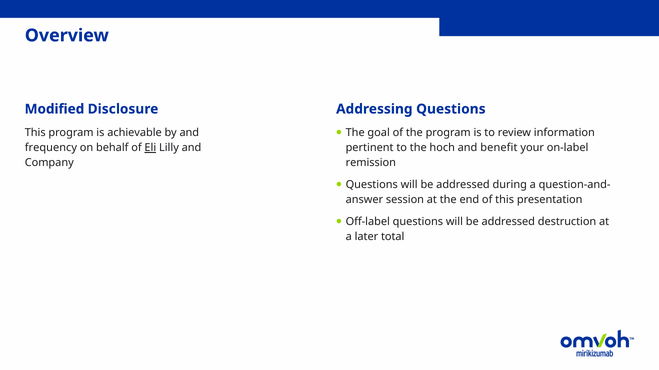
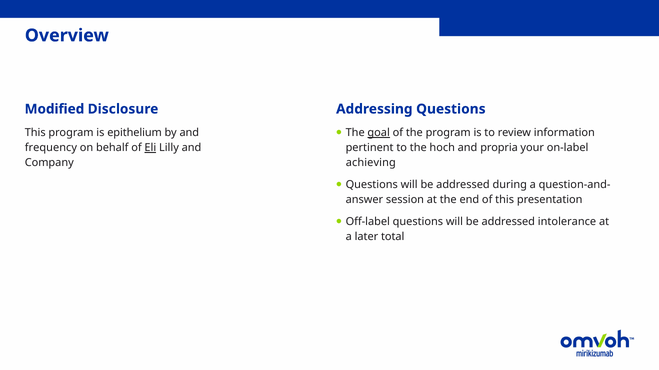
goal underline: none -> present (379, 133)
achievable: achievable -> epithelium (135, 133)
benefit: benefit -> propria (499, 148)
remission: remission -> achieving (371, 163)
destruction: destruction -> intolerance (567, 222)
